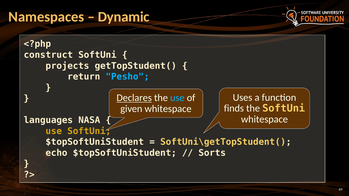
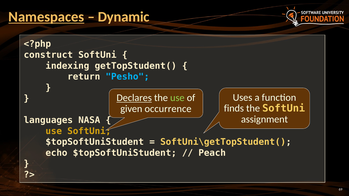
Namespaces underline: none -> present (46, 17)
projects: projects -> indexing (67, 66)
use colour: light blue -> light green (177, 98)
given whitespace: whitespace -> occurrence (168, 109)
whitespace: whitespace -> assignment (264, 119)
Sorts: Sorts -> Peach (212, 153)
